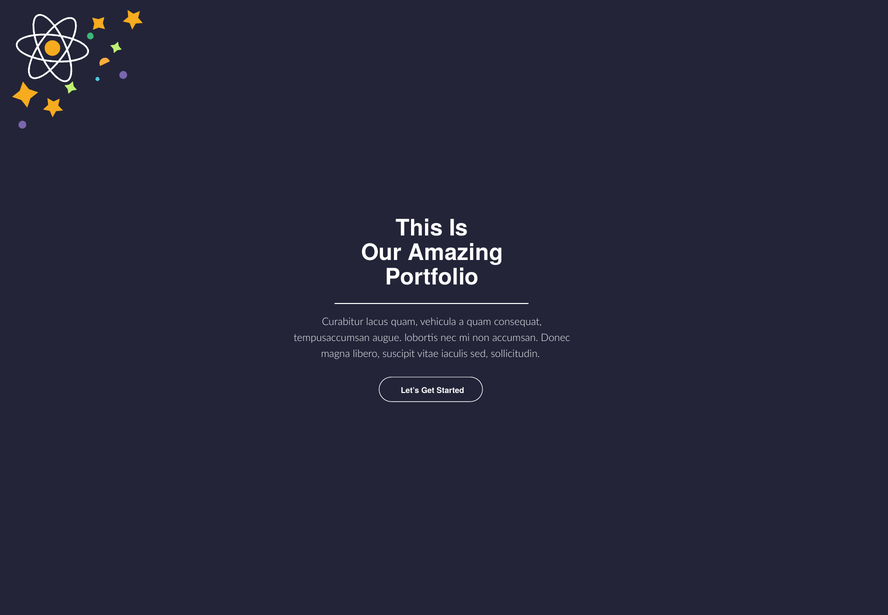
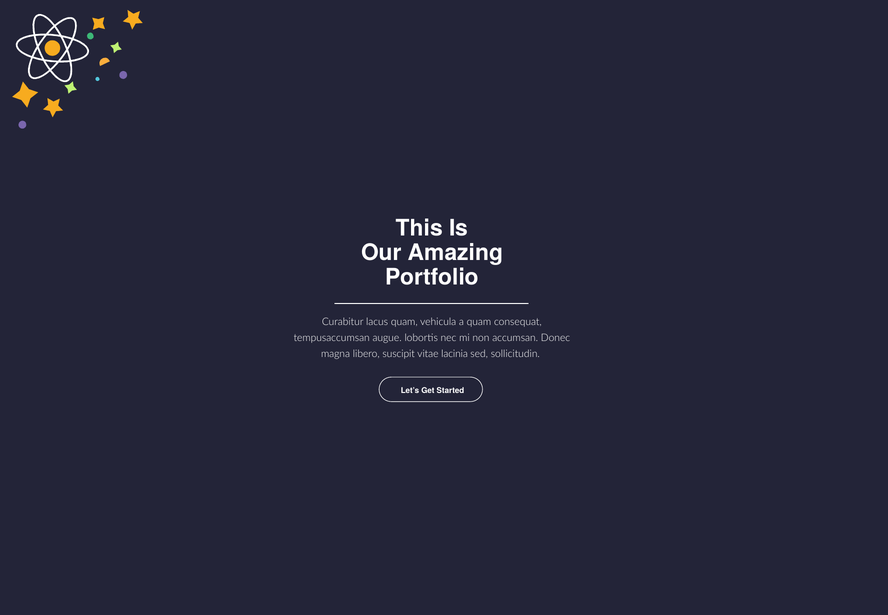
iaculis: iaculis -> lacinia (455, 354)
